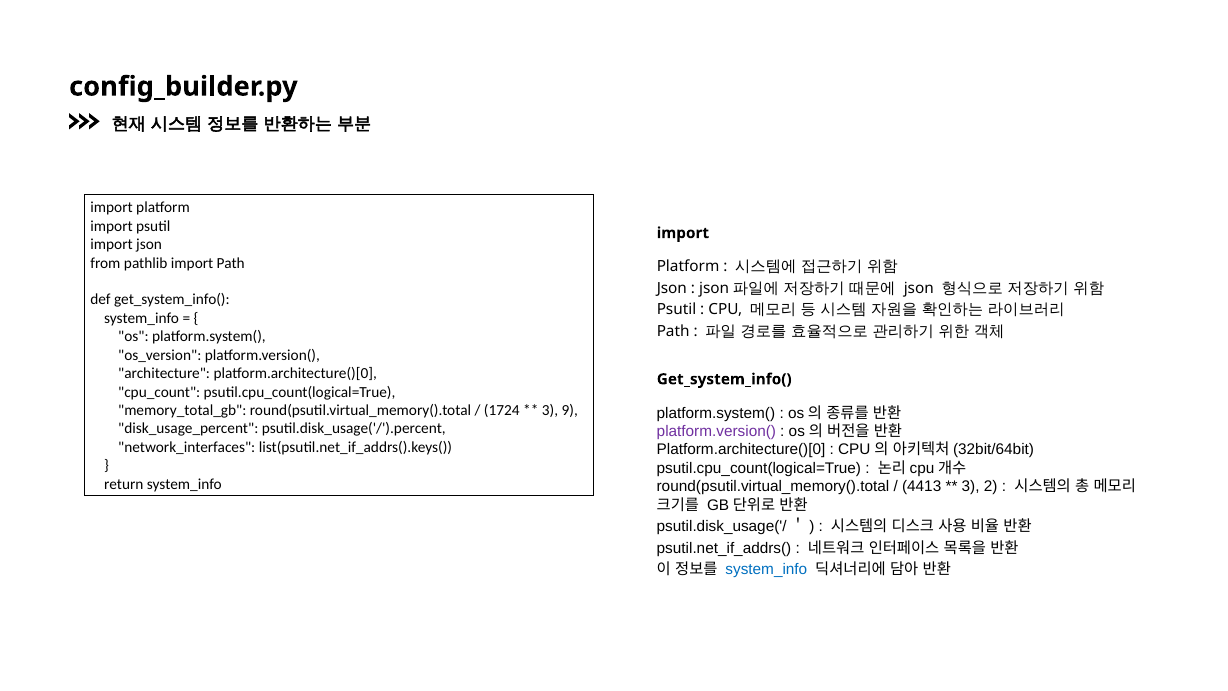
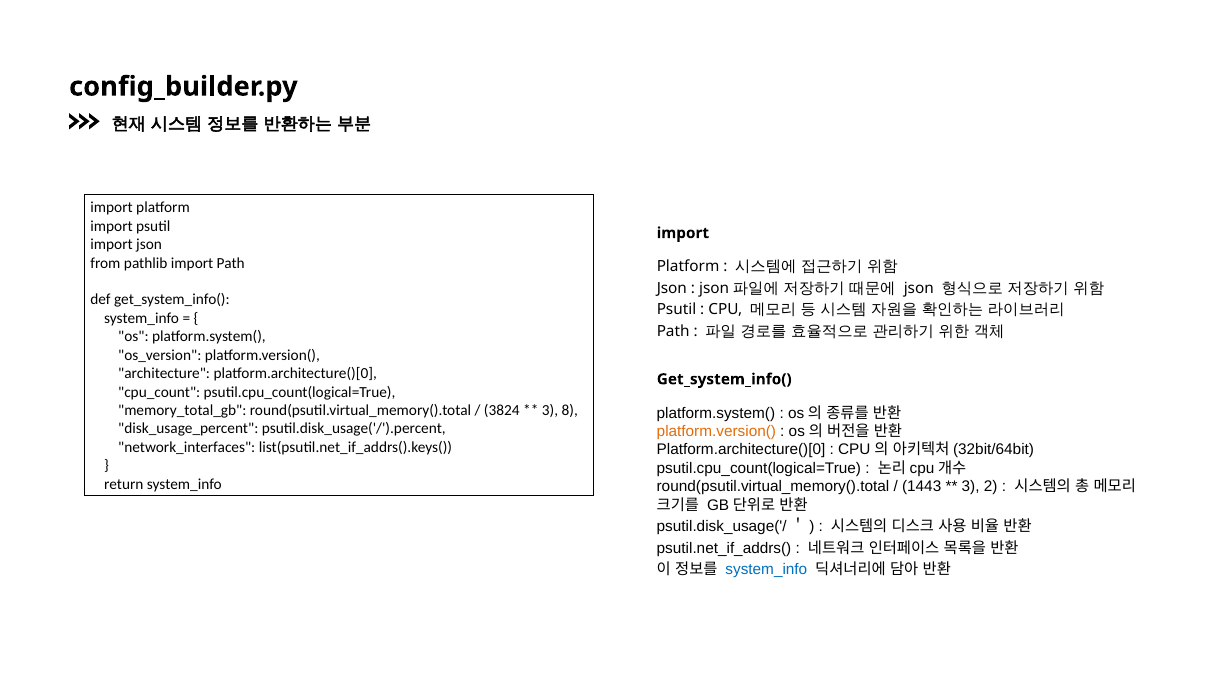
1724: 1724 -> 3824 (502, 410)
9: 9 -> 8 (570, 410)
platform.version( colour: purple -> orange (716, 431)
4413: 4413 -> 1443 (922, 487)
